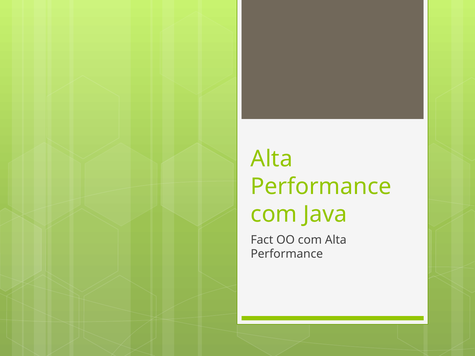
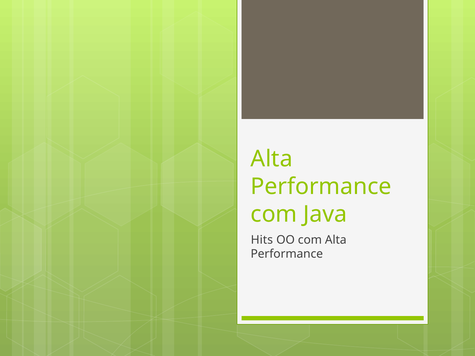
Fact: Fact -> Hits (262, 240)
